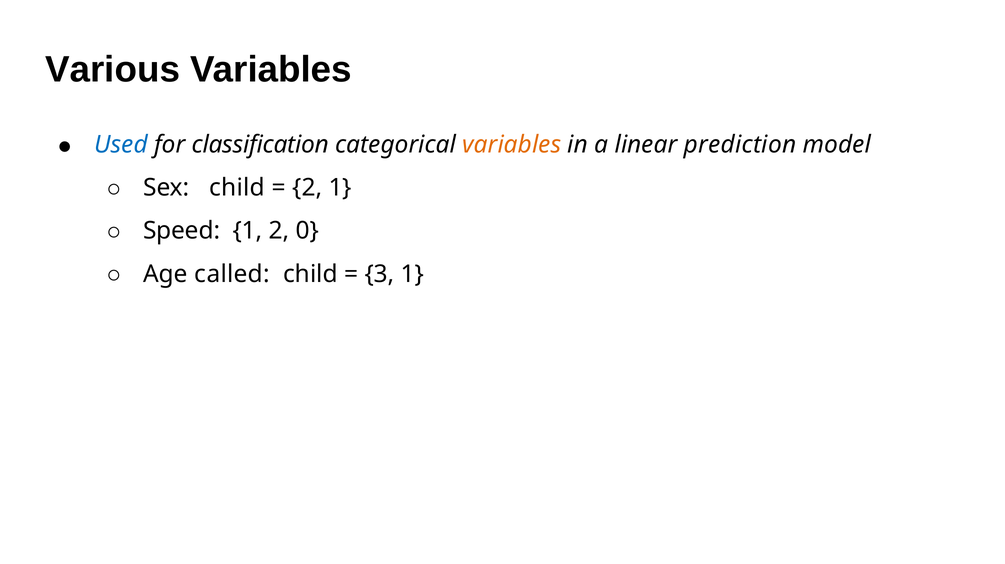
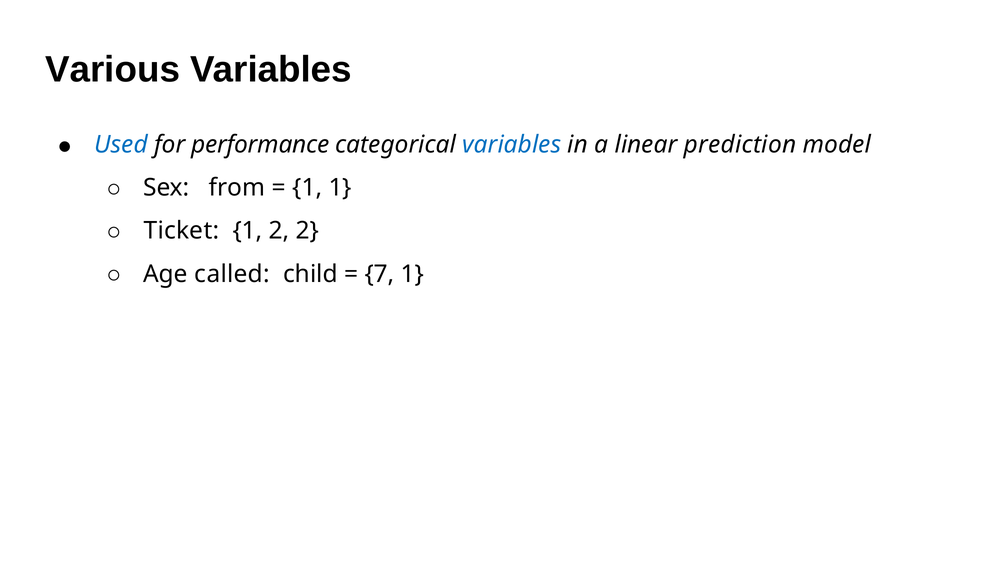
classification: classification -> performance (260, 145)
variables colour: orange -> blue (512, 145)
Sex child: child -> from (237, 188)
2: 2 -> 1 (307, 188)
Speed: Speed -> Ticket (181, 231)
2 0: 0 -> 2 (308, 231)
3: 3 -> 7 (379, 274)
